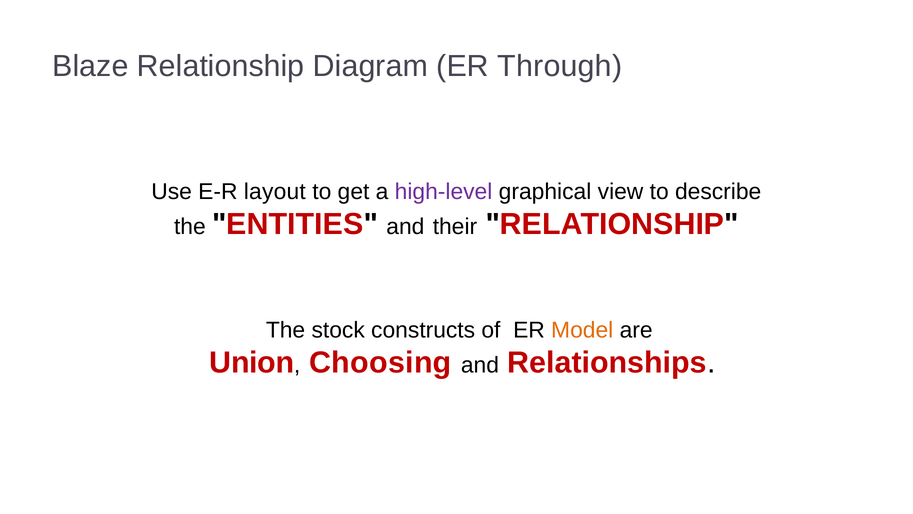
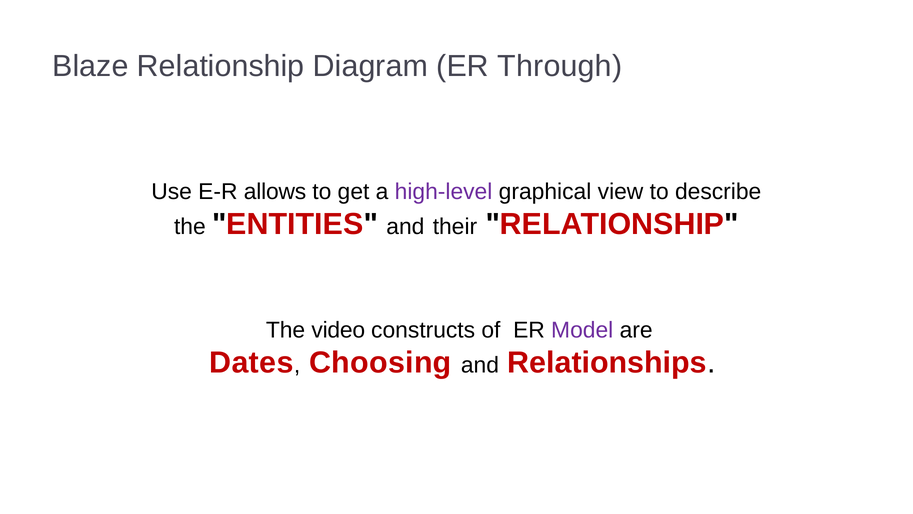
layout: layout -> allows (275, 192)
stock: stock -> video (338, 330)
Model colour: orange -> purple (582, 330)
Union: Union -> Dates (252, 362)
